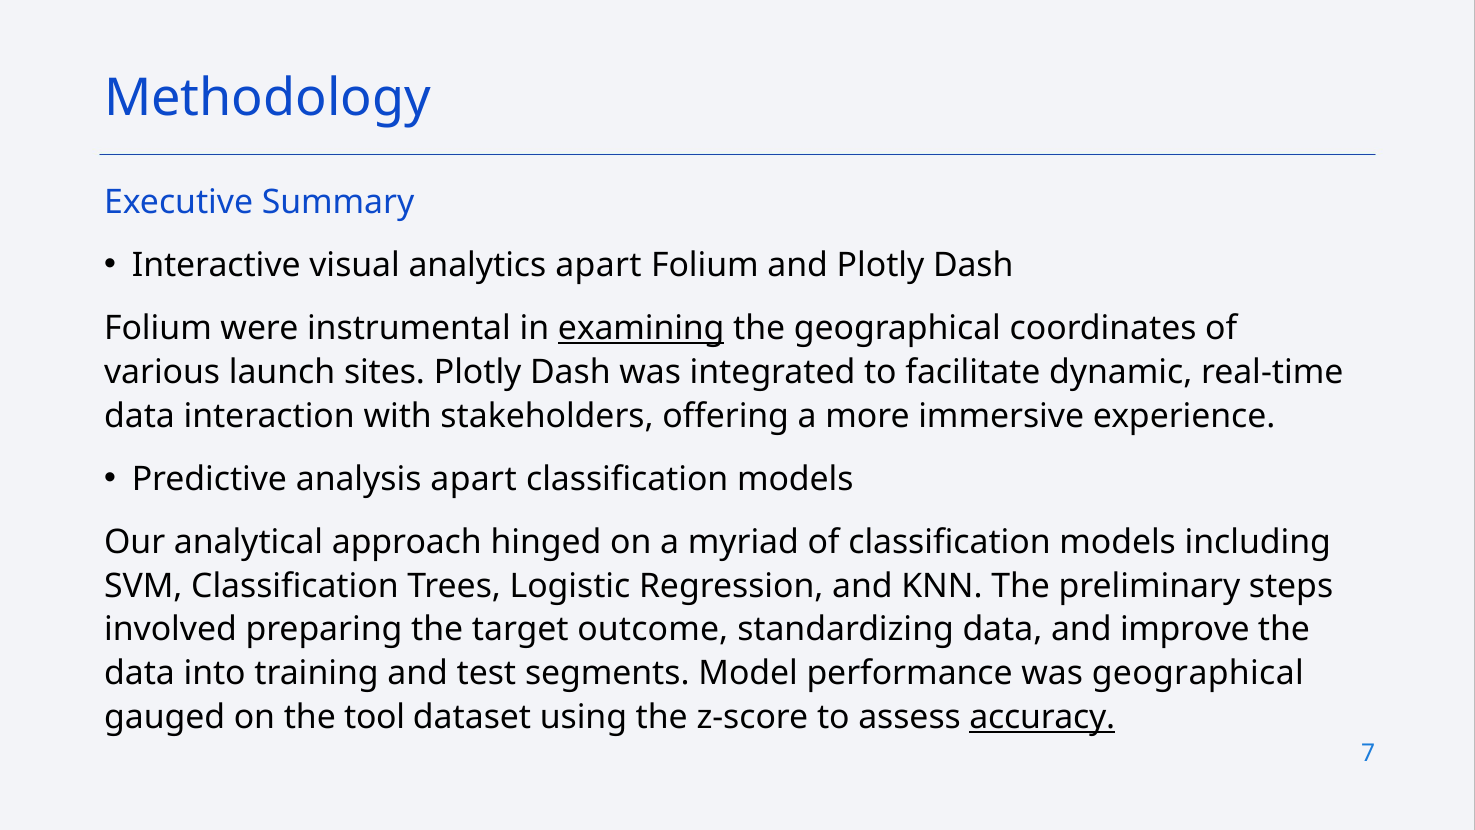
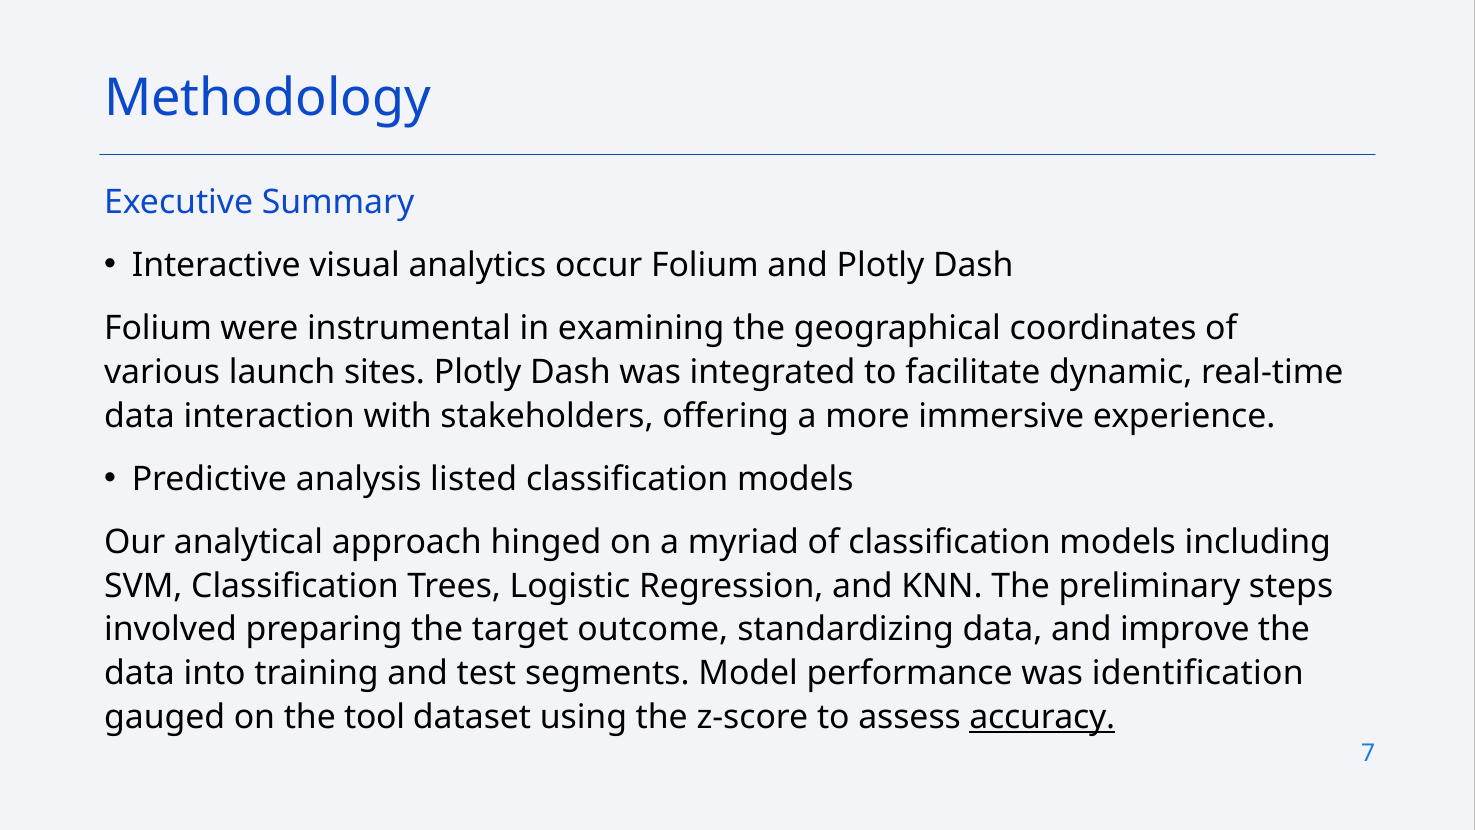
analytics apart: apart -> occur (599, 265)
examining underline: present -> none (641, 328)
analysis apart: apart -> listed (474, 479)
was geographical: geographical -> identification (1198, 673)
